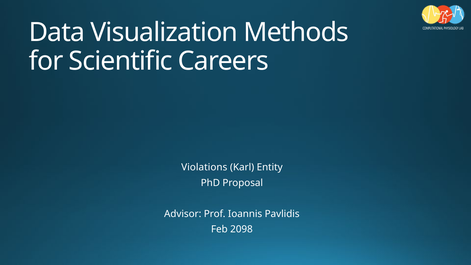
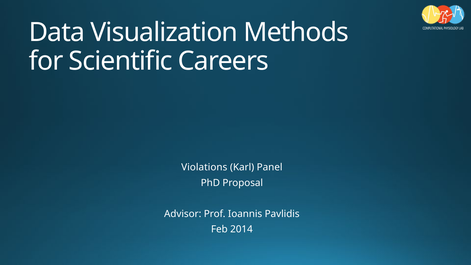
Entity: Entity -> Panel (270, 167)
2098: 2098 -> 2014 (241, 229)
